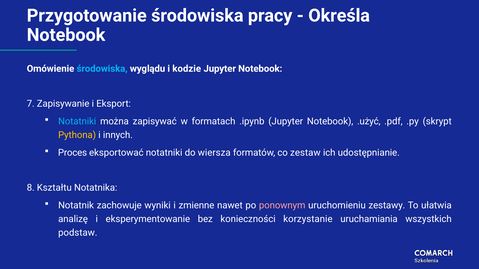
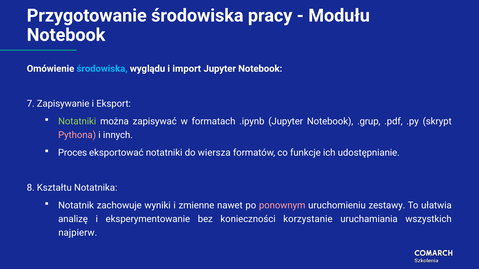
Określa: Określa -> Modułu (339, 16)
kodzie: kodzie -> import (187, 69)
Notatniki colour: light blue -> light green (77, 122)
.użyć: .użyć -> .grup (369, 122)
Pythona colour: yellow -> pink (77, 135)
zestaw: zestaw -> funkcje (305, 153)
podstaw: podstaw -> najpierw (78, 233)
